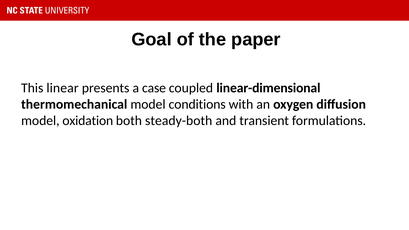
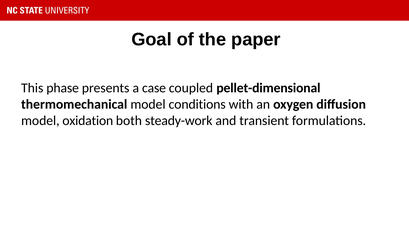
linear: linear -> phase (63, 88)
linear-dimensional: linear-dimensional -> pellet-dimensional (268, 88)
steady-both: steady-both -> steady-work (179, 121)
